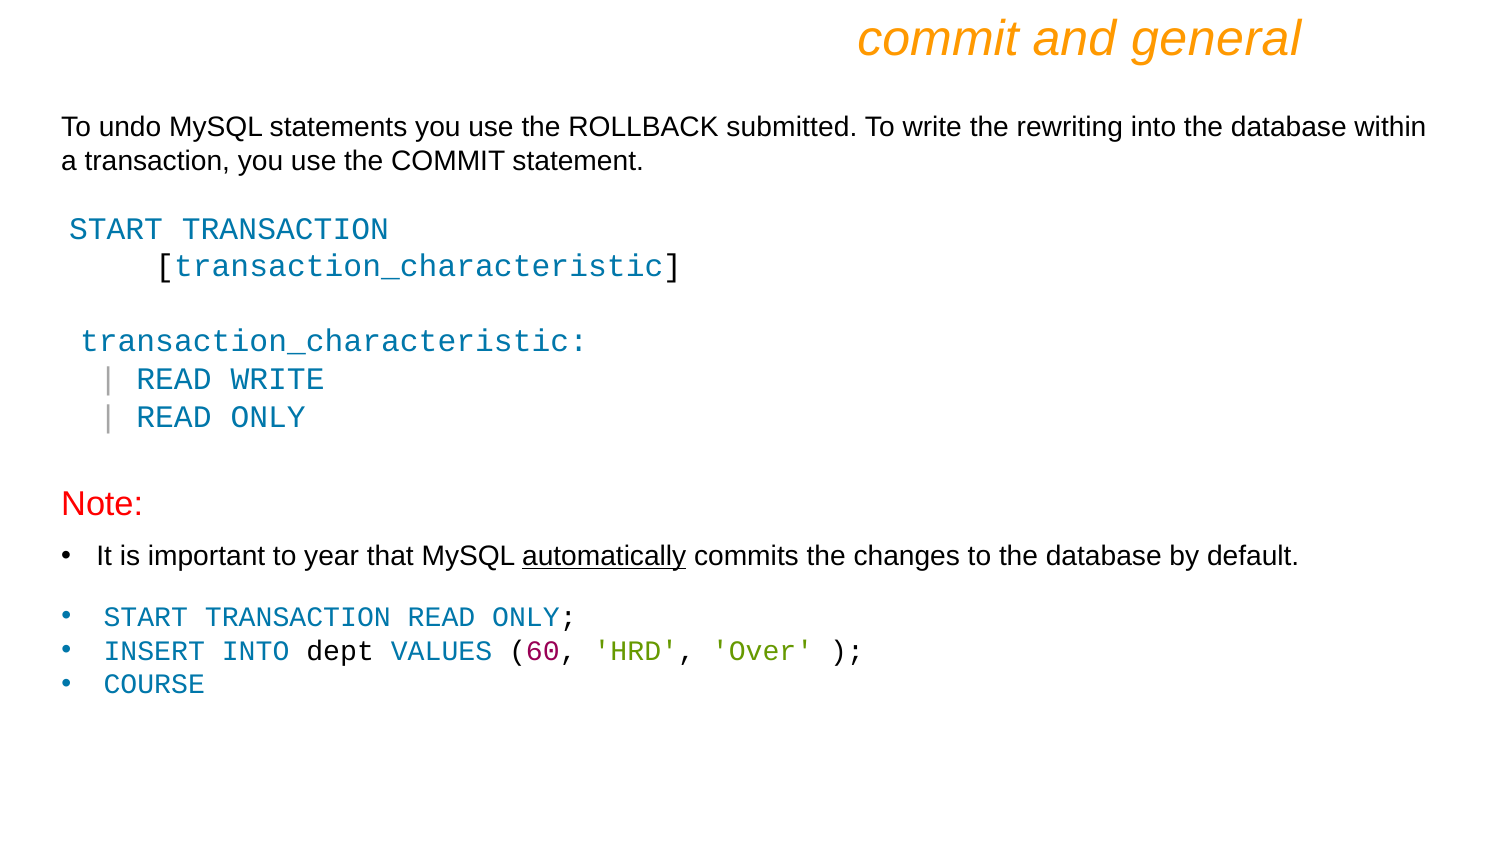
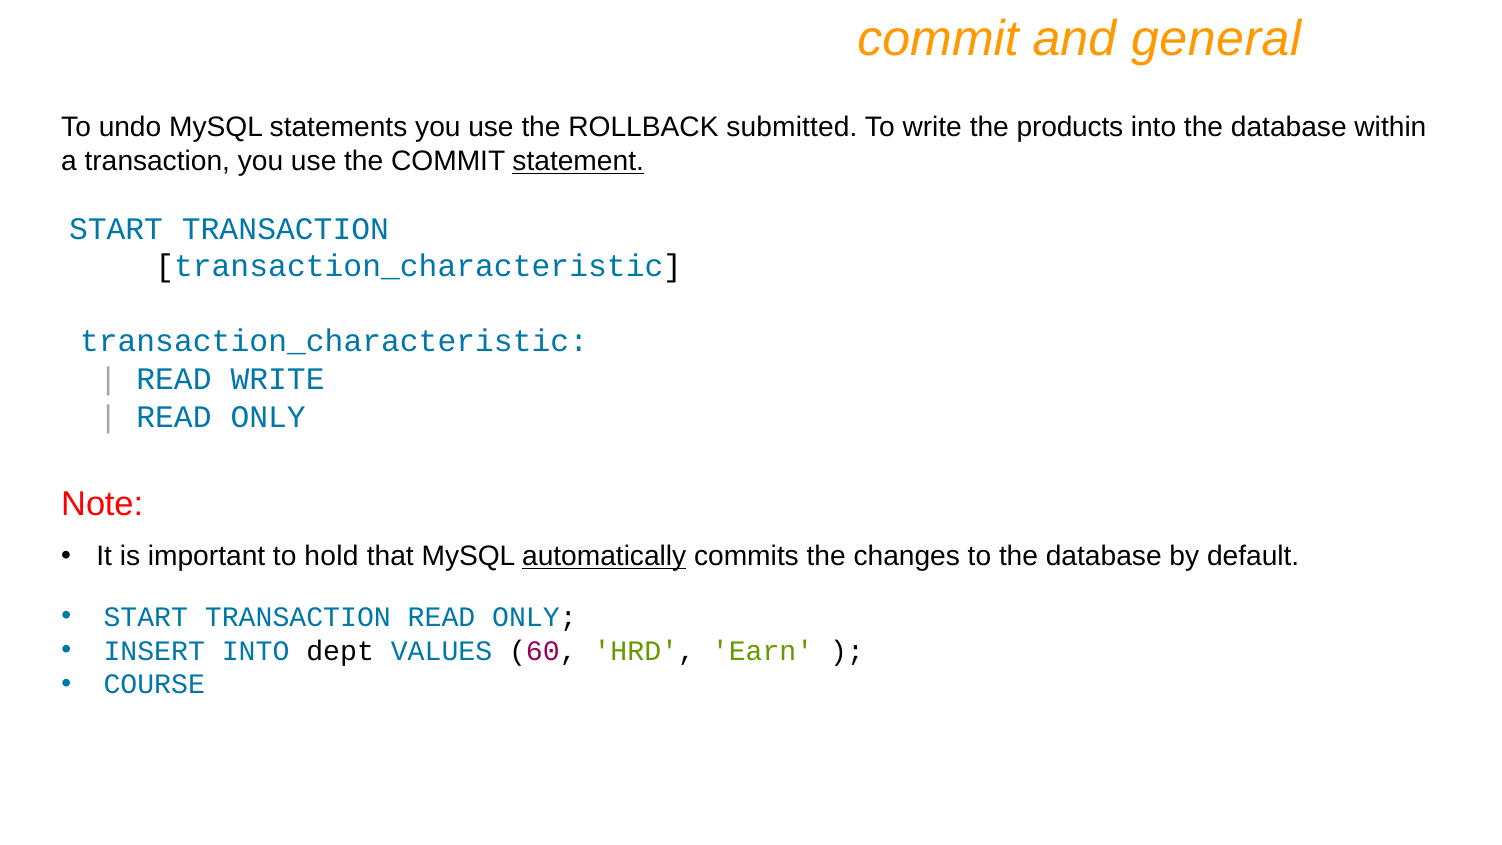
rewriting: rewriting -> products (1070, 128)
statement underline: none -> present (578, 161)
year: year -> hold (332, 556)
Over: Over -> Earn (763, 651)
